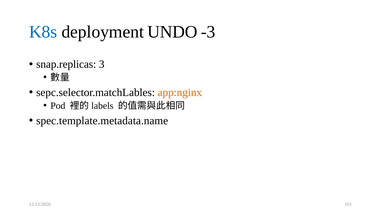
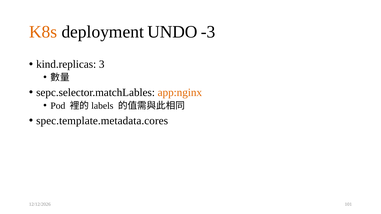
K8s colour: blue -> orange (43, 32)
snap.replicas: snap.replicas -> kind.replicas (66, 64)
spec.template.metadata.name: spec.template.metadata.name -> spec.template.metadata.cores (102, 121)
